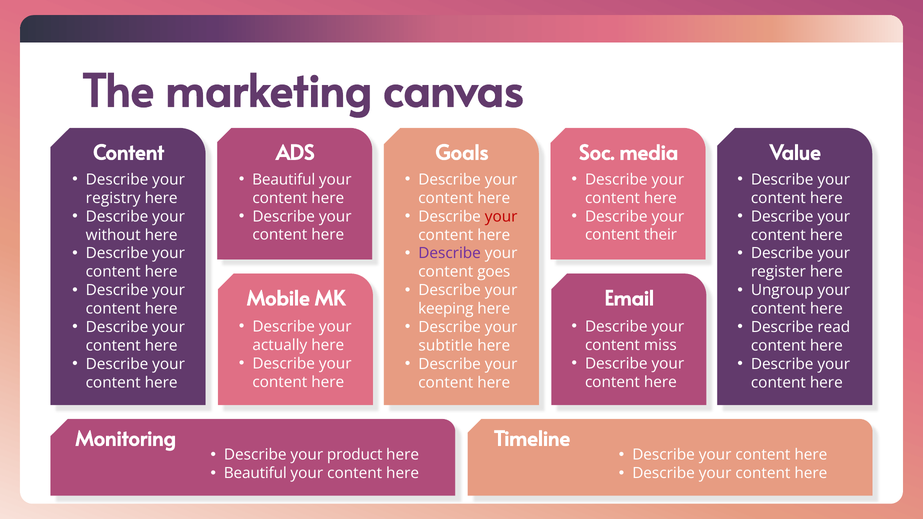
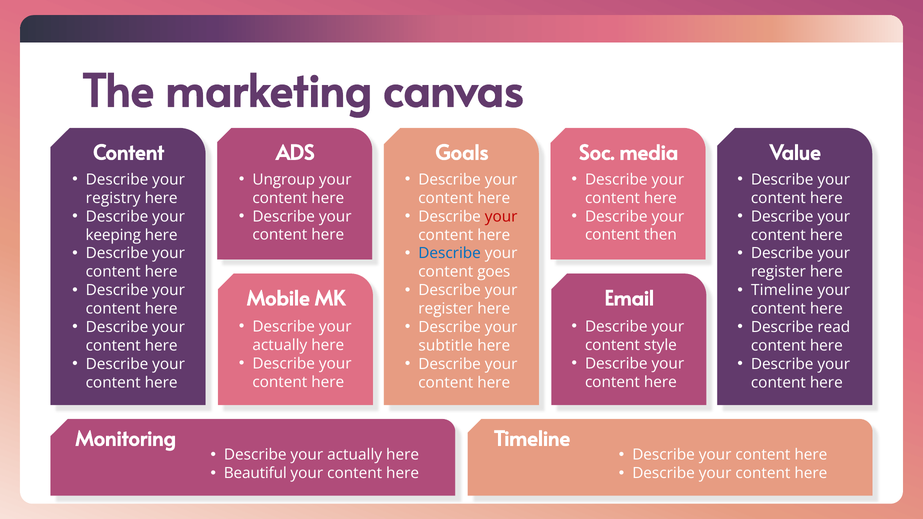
Beautiful: Beautiful -> Ungroup (284, 180)
without: without -> keeping (113, 235)
their: their -> then (660, 235)
Describe colour: purple -> blue (450, 254)
Ungroup: Ungroup -> Timeline (782, 290)
keeping: keeping -> register (446, 309)
miss: miss -> style (660, 345)
product: product -> actually (355, 455)
